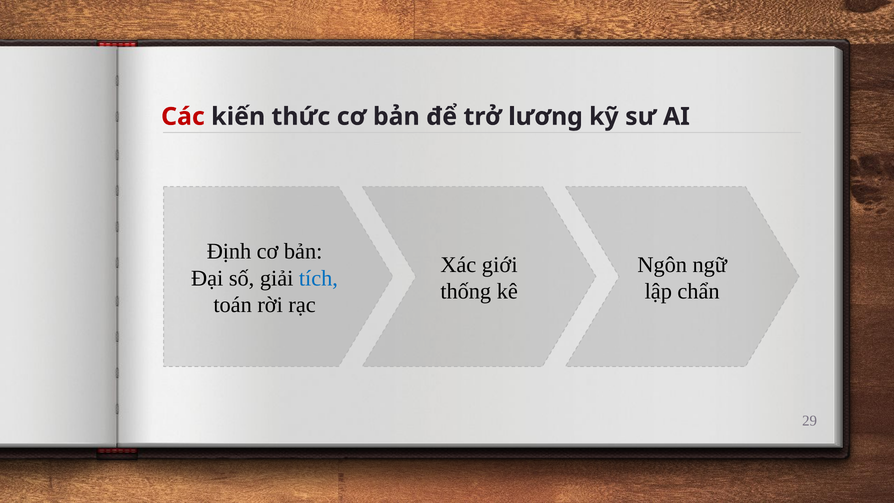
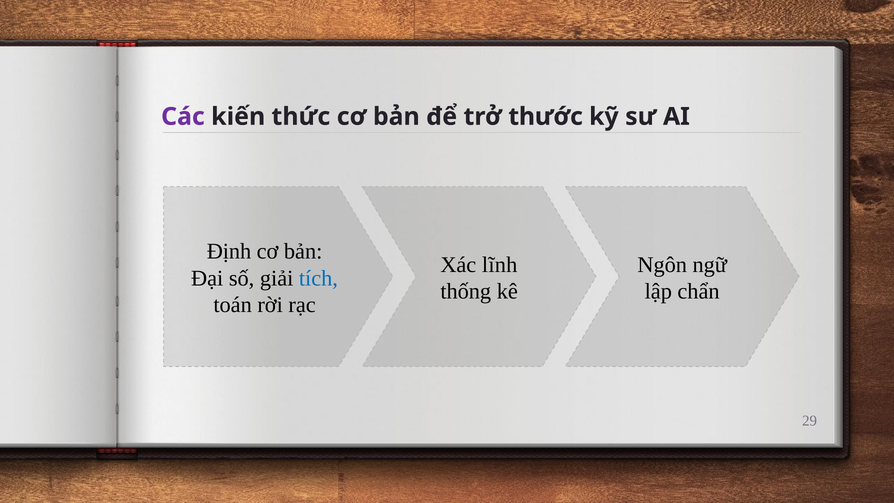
Các colour: red -> purple (183, 117)
lương: lương -> thước (546, 117)
giới: giới -> lĩnh (500, 265)
